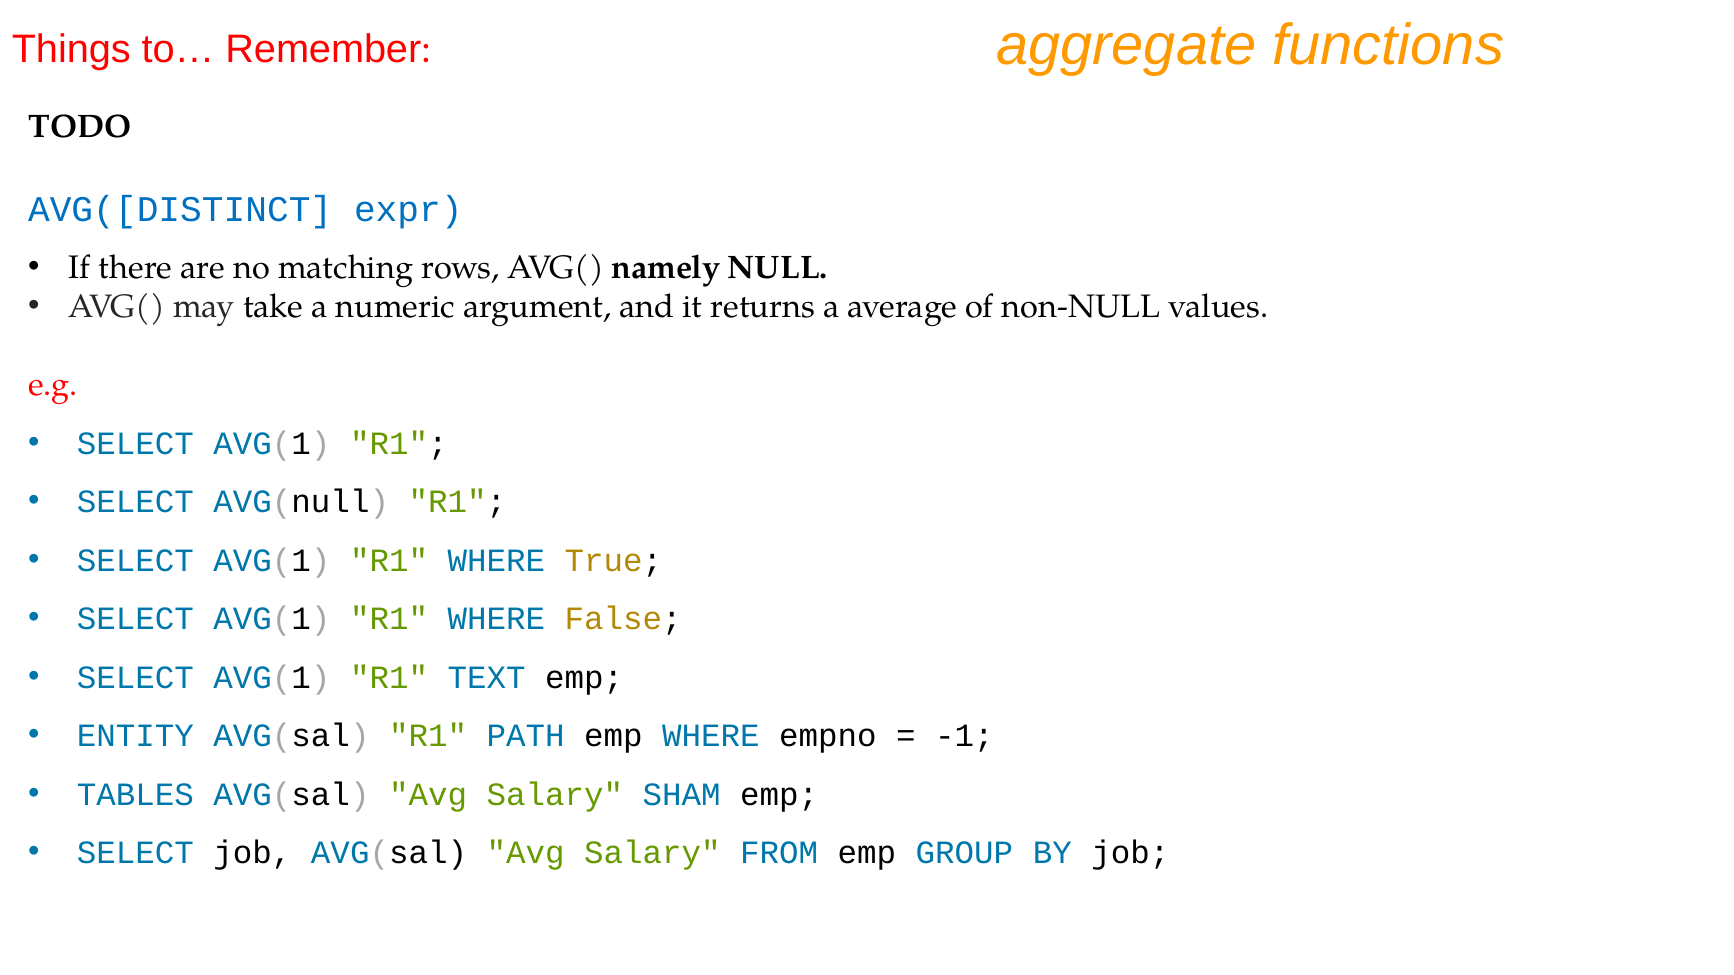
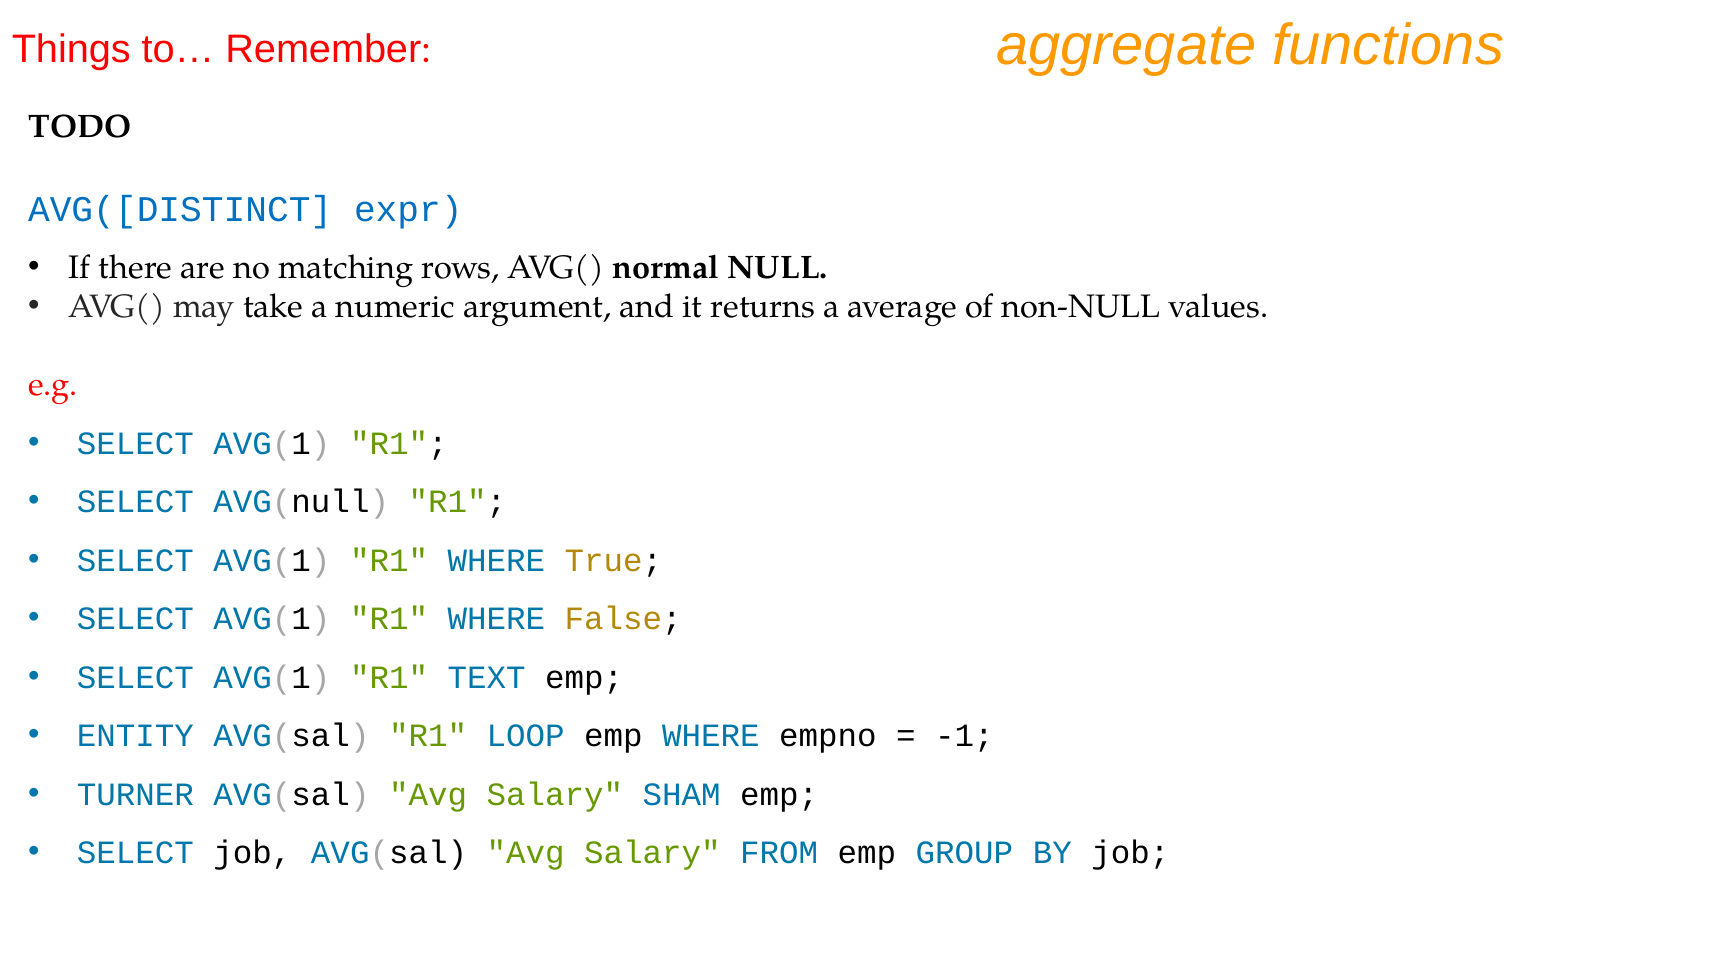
namely: namely -> normal (666, 268)
PATH: PATH -> LOOP (526, 736)
TABLES: TABLES -> TURNER (135, 795)
